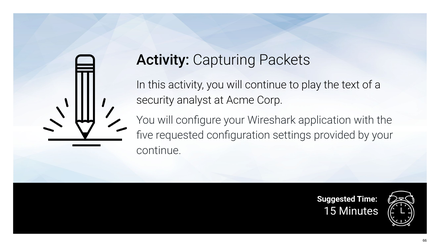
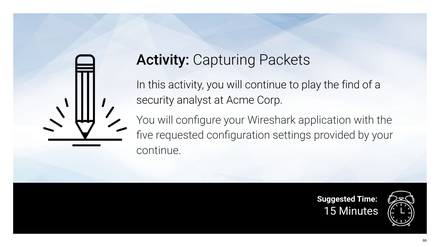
text: text -> find (351, 85)
